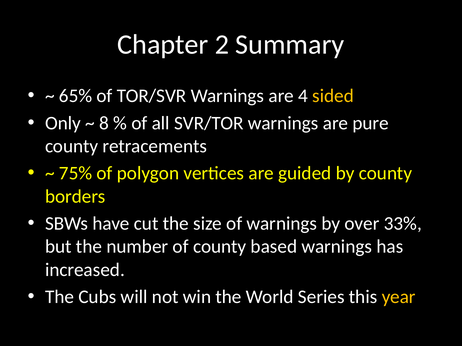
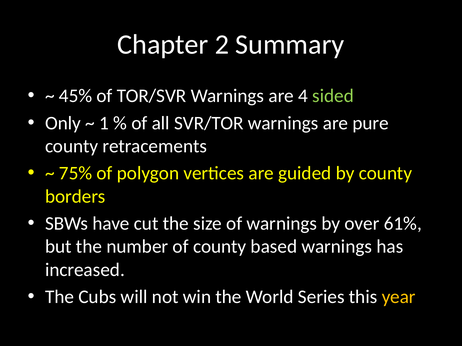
65%: 65% -> 45% (76, 96)
sided colour: yellow -> light green (333, 96)
8: 8 -> 1 (104, 123)
33%: 33% -> 61% (403, 224)
